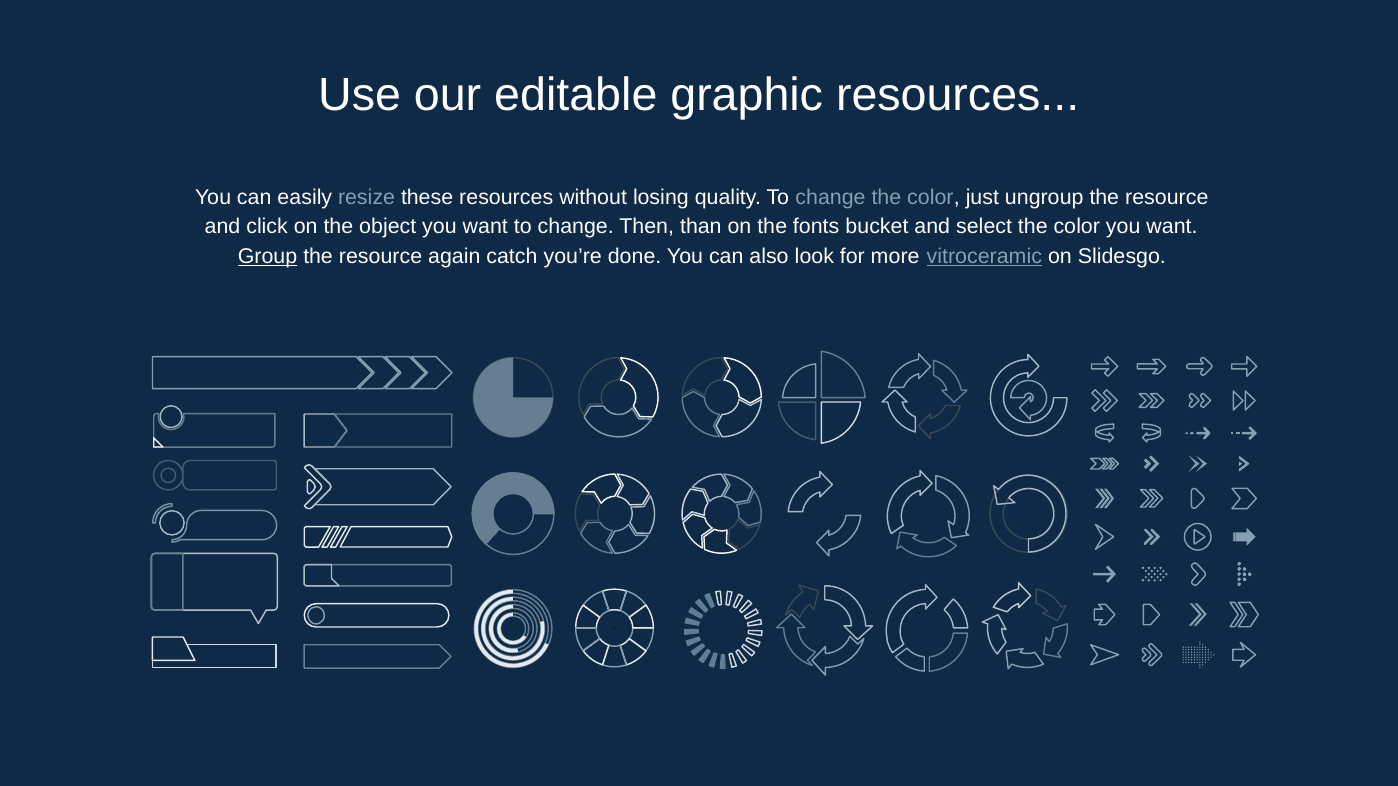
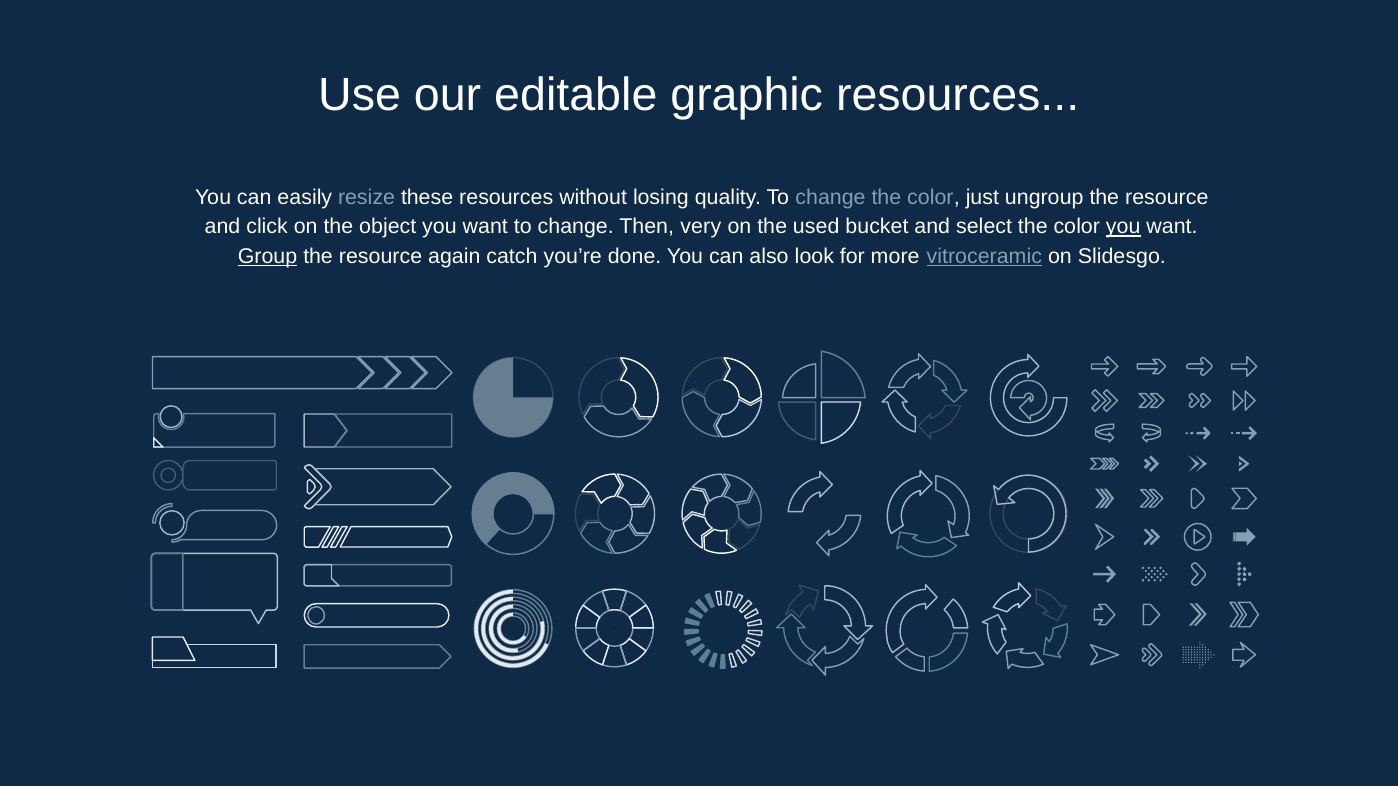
than: than -> very (701, 227)
fonts: fonts -> used (816, 227)
you underline: none -> present (1123, 227)
